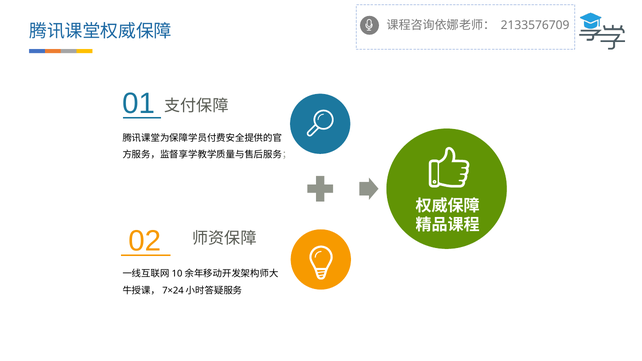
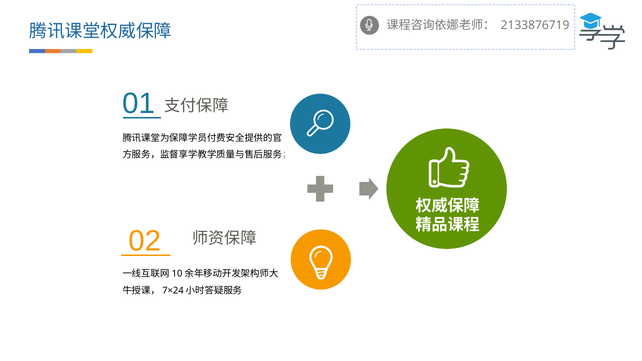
2133576709: 2133576709 -> 2133876719 (535, 25)
